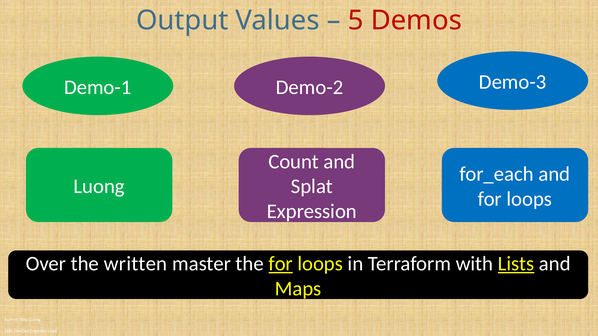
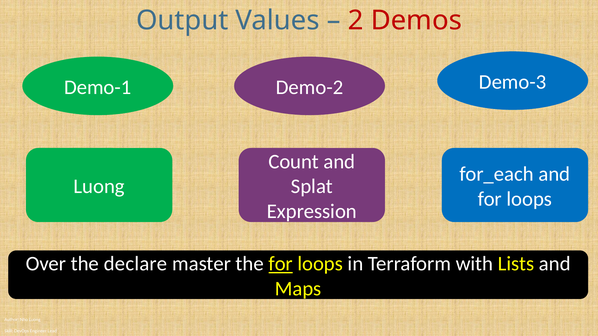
5: 5 -> 2 (356, 20)
written: written -> declare (136, 264)
Lists underline: present -> none (516, 264)
